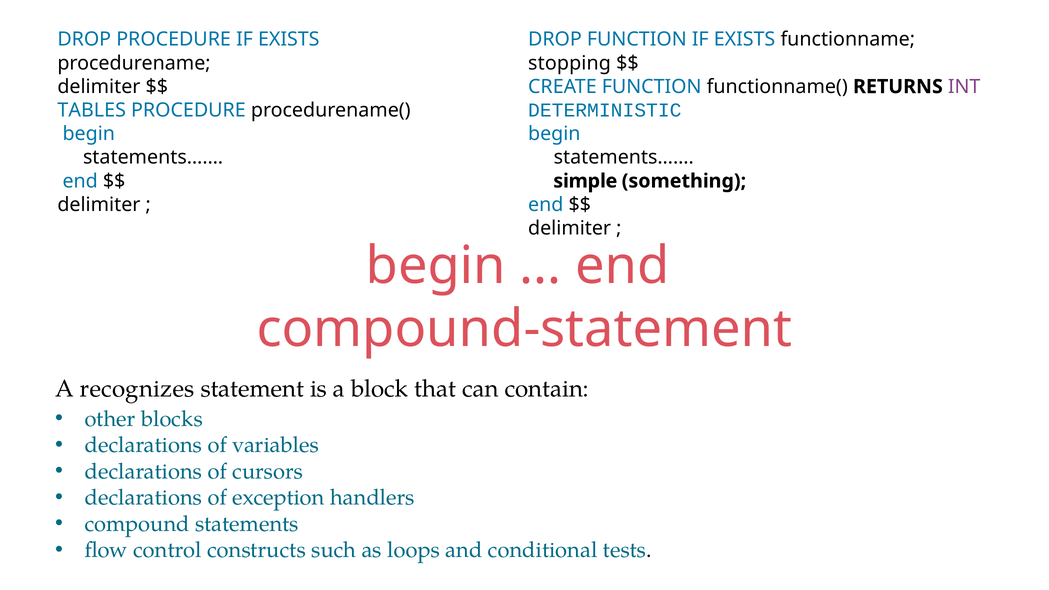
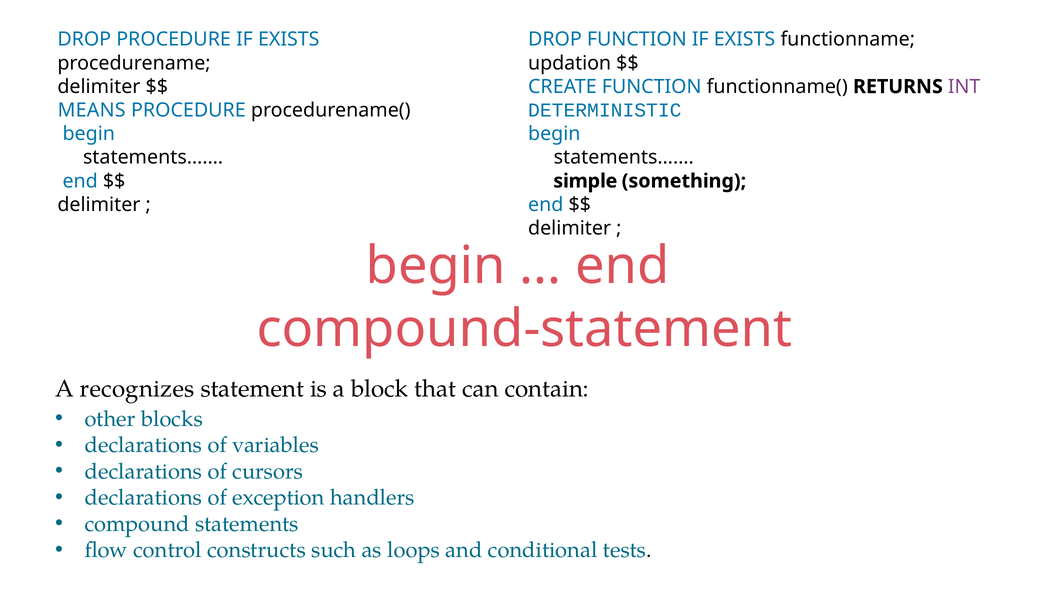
stopping: stopping -> updation (570, 63)
TABLES: TABLES -> MEANS (92, 110)
